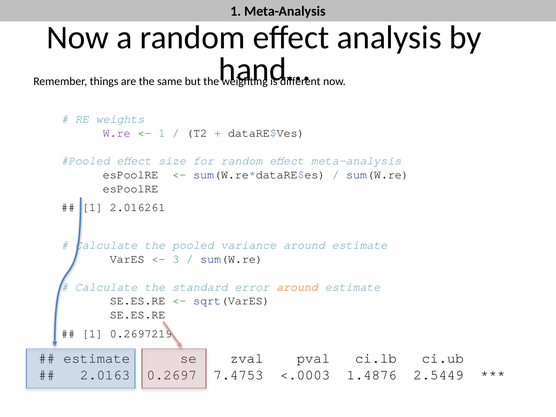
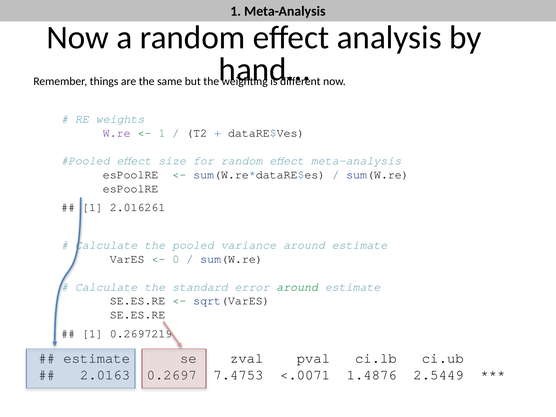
3: 3 -> 0 (176, 259)
around colour: orange -> green (297, 287)
<.0003: <.0003 -> <.0071 (305, 375)
